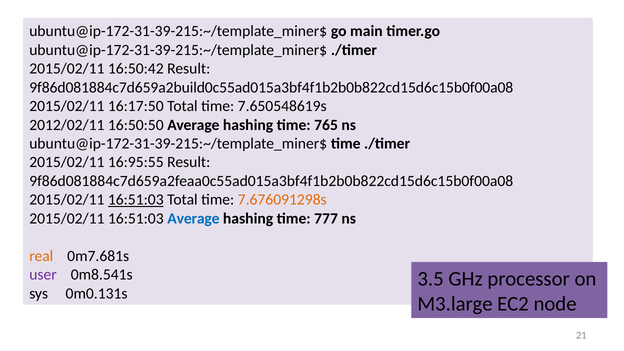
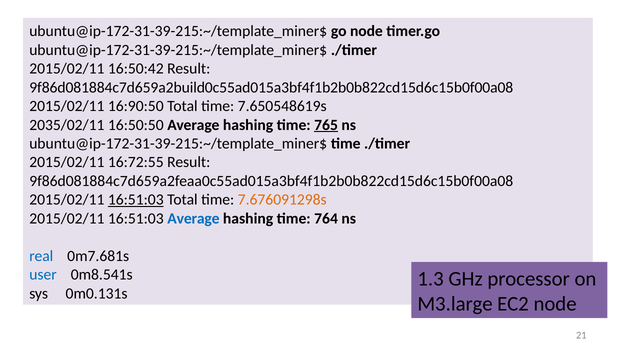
go main: main -> node (366, 31)
16:17:50: 16:17:50 -> 16:90:50 (136, 106)
2012/02/11: 2012/02/11 -> 2035/02/11 (67, 125)
765 underline: none -> present (326, 125)
16:95:55: 16:95:55 -> 16:72:55 (136, 162)
777: 777 -> 764 (326, 219)
real colour: orange -> blue (41, 256)
user colour: purple -> blue (43, 275)
3.5: 3.5 -> 1.3 (431, 279)
